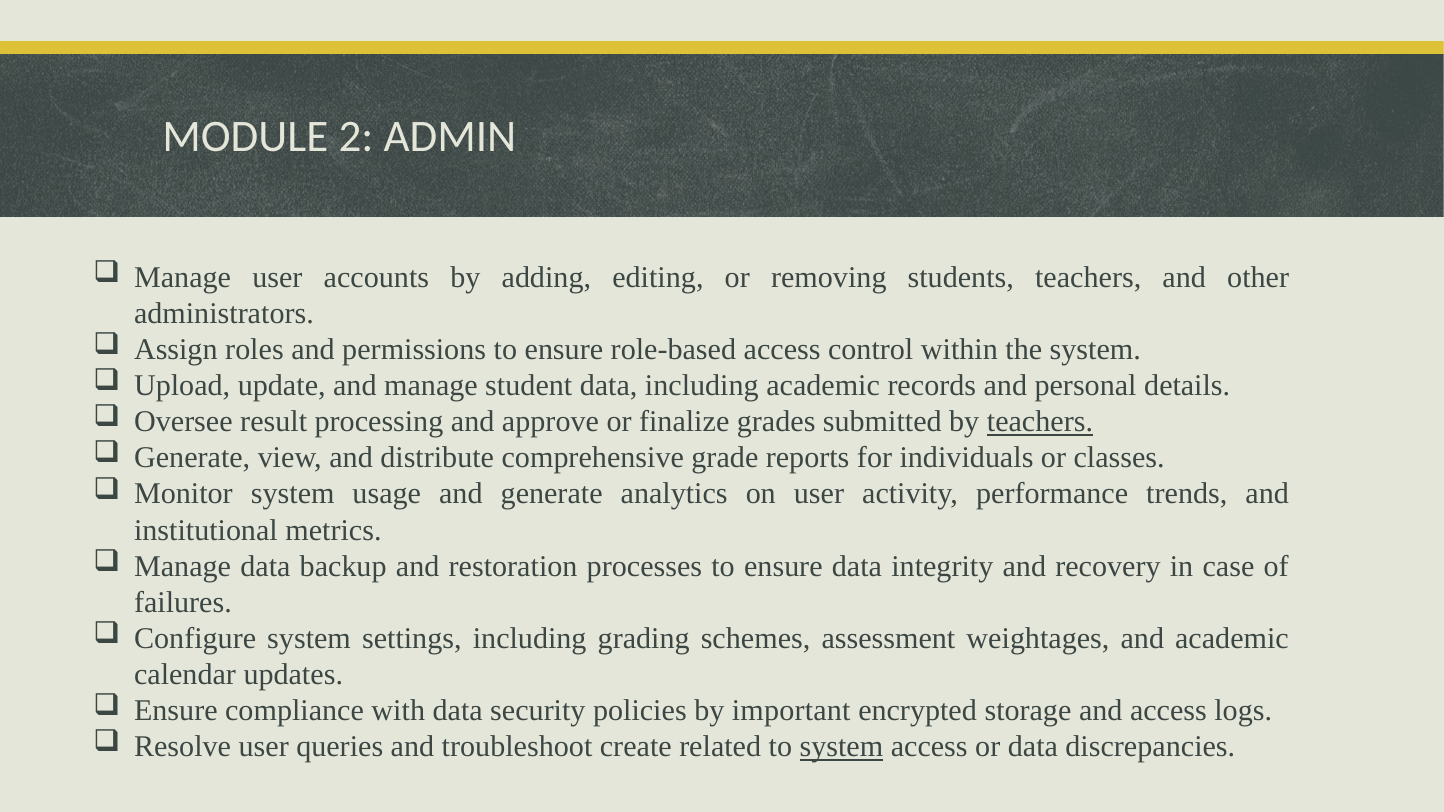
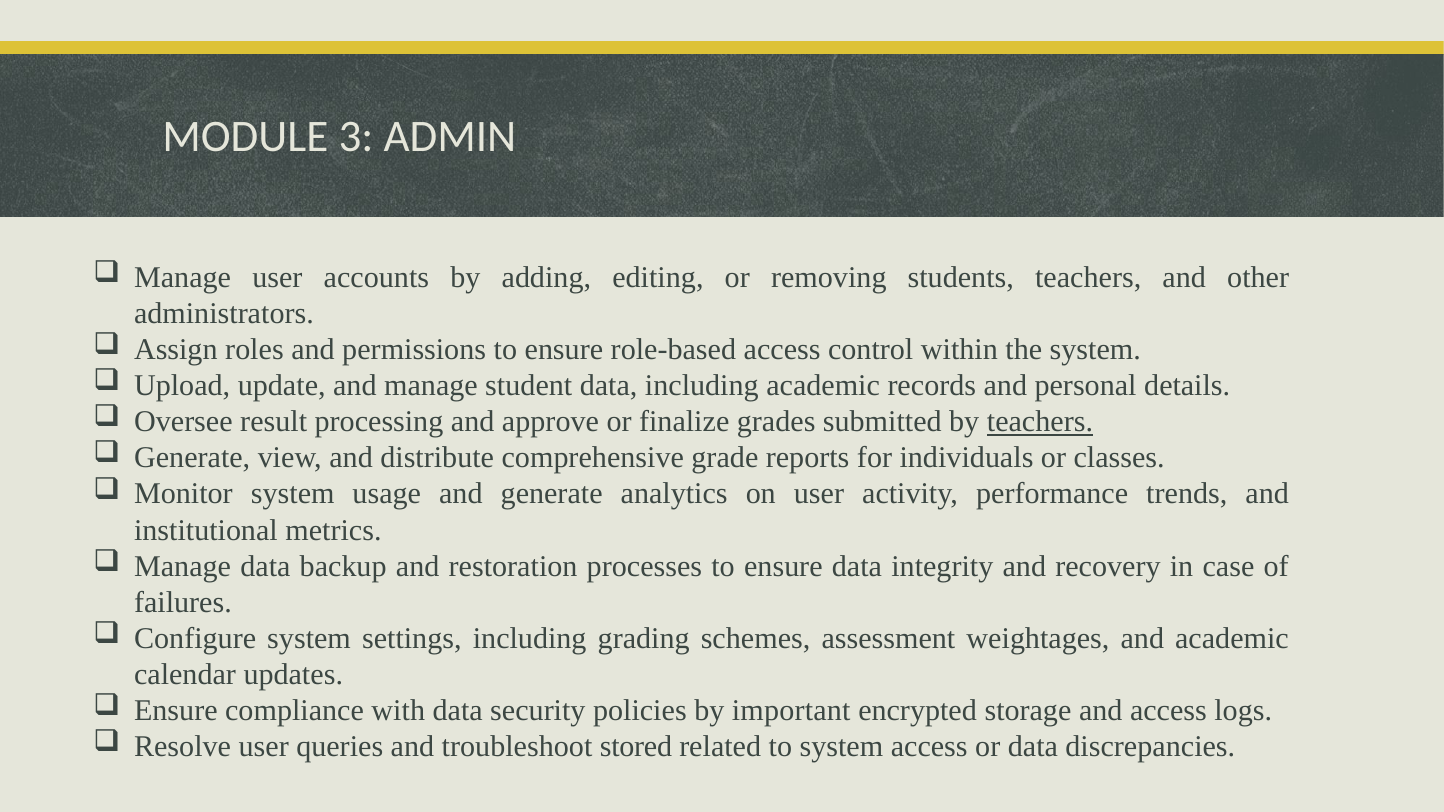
2: 2 -> 3 (356, 136)
create: create -> stored (636, 747)
system underline: present -> none (841, 747)
